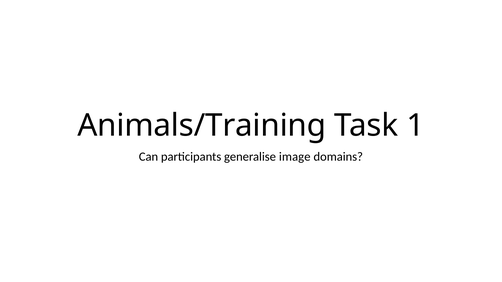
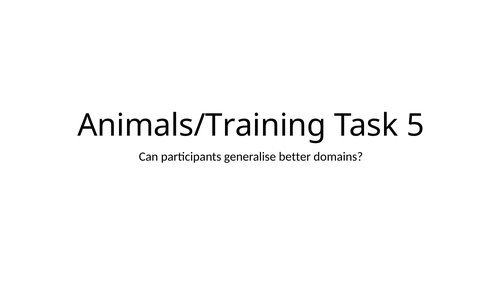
1: 1 -> 5 (415, 125)
image: image -> better (295, 157)
